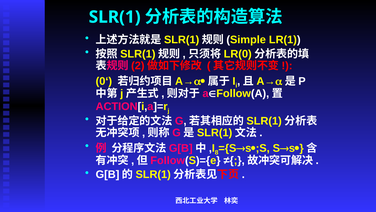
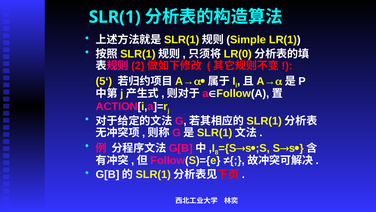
0‘: 0‘ -> 5‘ (104, 81)
